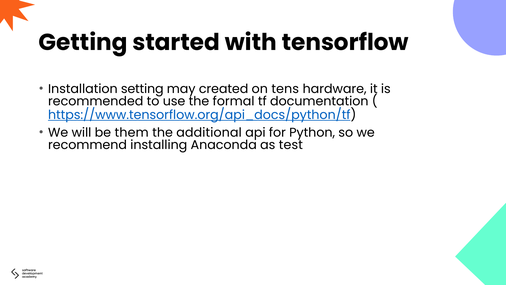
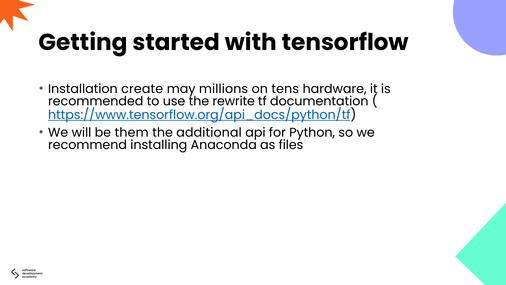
setting: setting -> create (142, 89)
created: created -> millions (224, 89)
formal: formal -> rewrite (234, 101)
test: test -> files (291, 145)
